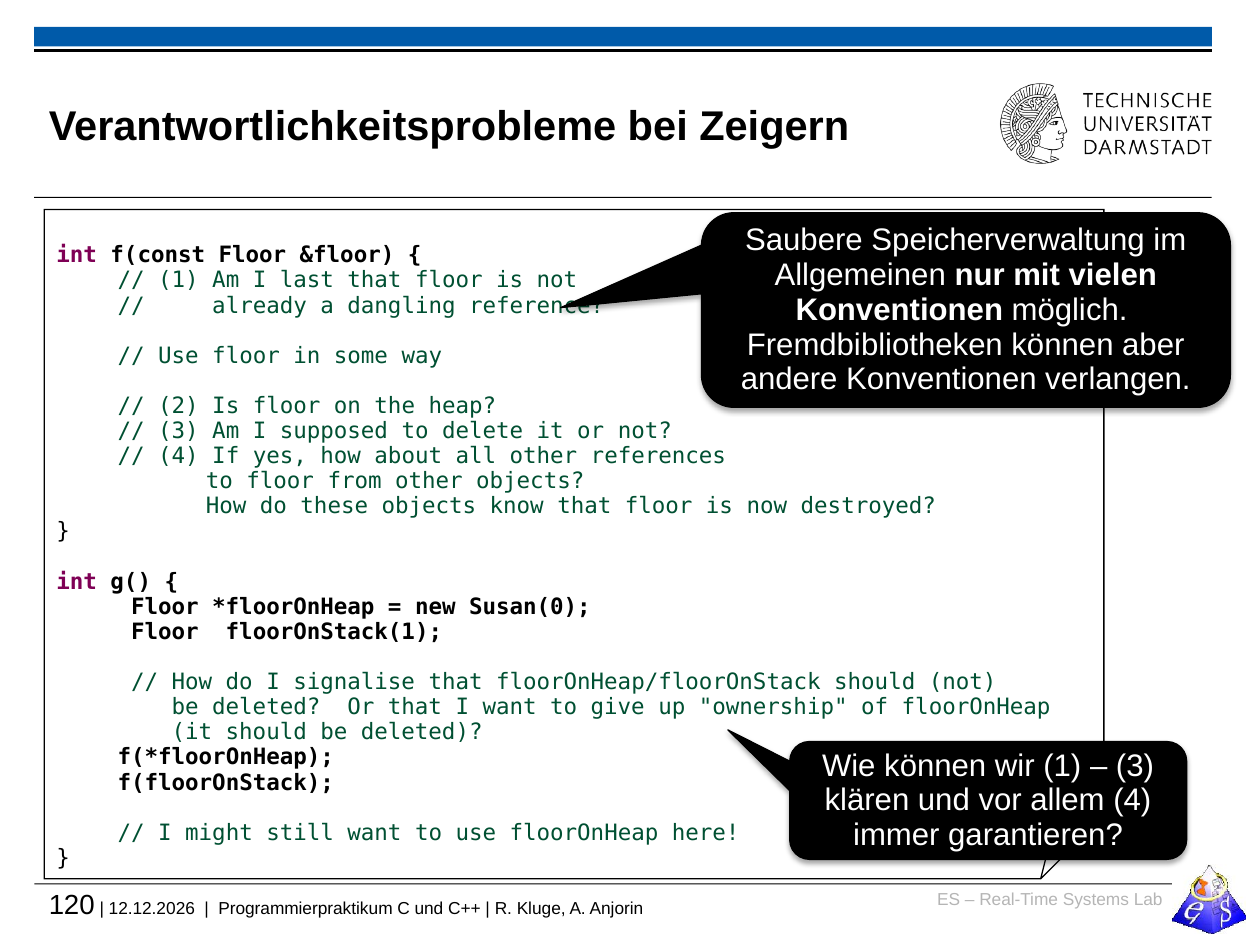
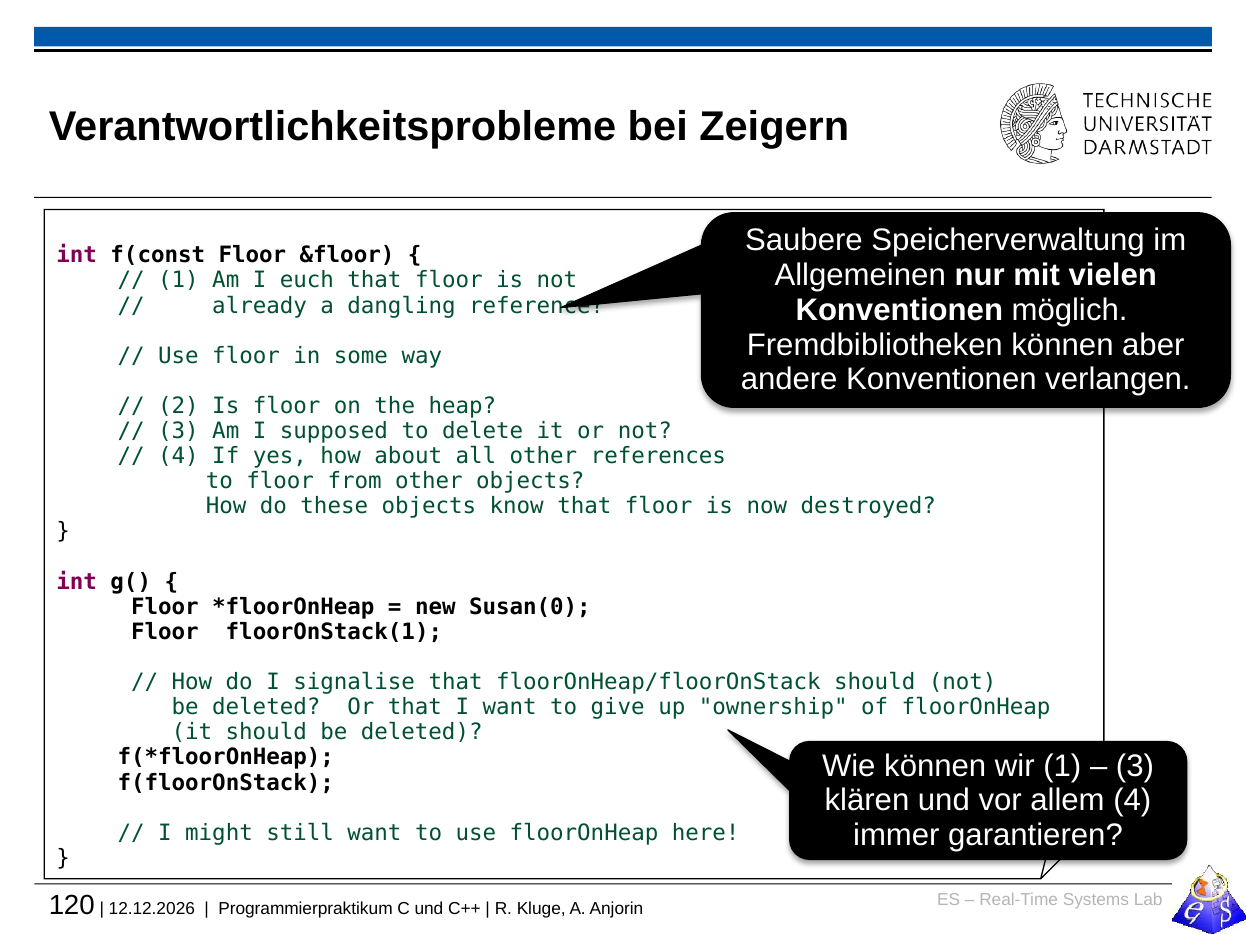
last: last -> euch (307, 281)
